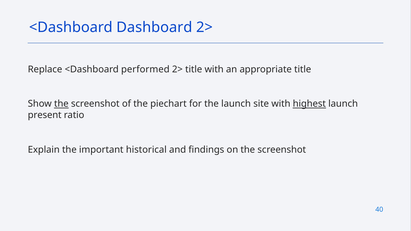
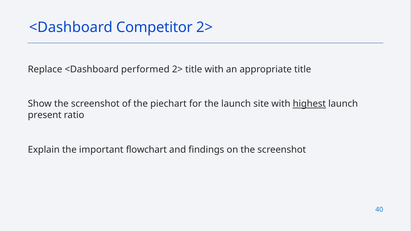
Dashboard: Dashboard -> Competitor (154, 27)
the underline: present -> none (61, 104)
historical: historical -> flowchart (146, 150)
